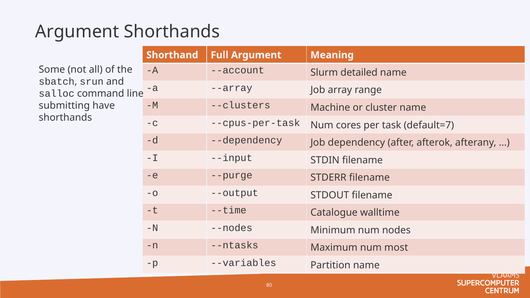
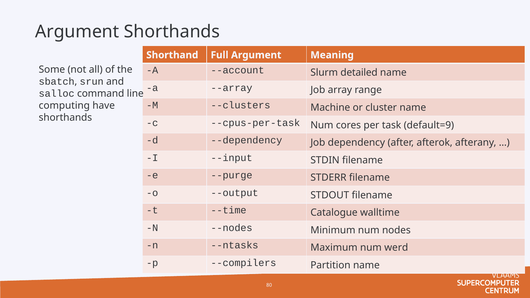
submitting: submitting -> computing (64, 106)
default=7: default=7 -> default=9 (429, 125)
most: most -> werd (396, 248)
--variables: --variables -> --compilers (243, 263)
